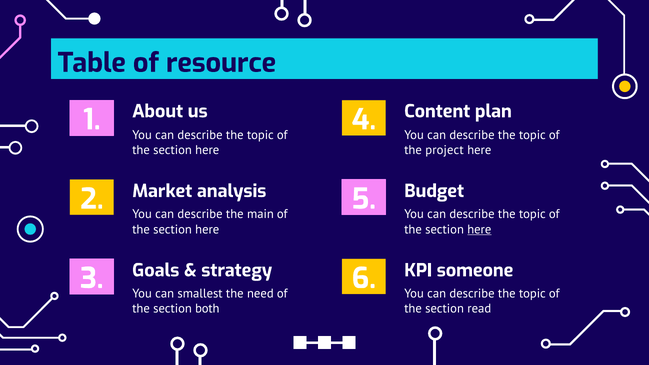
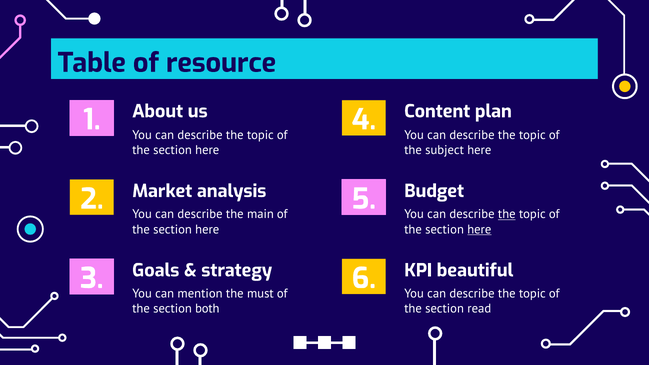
project: project -> subject (445, 150)
the underline: none -> present (507, 214)
someone: someone -> beautiful (475, 270)
smallest: smallest -> mention (200, 294)
need: need -> must (260, 294)
